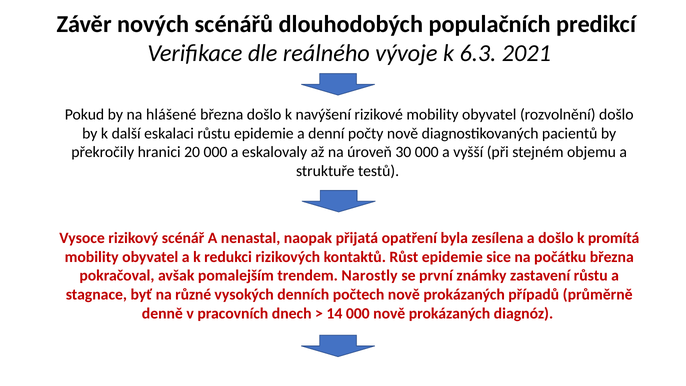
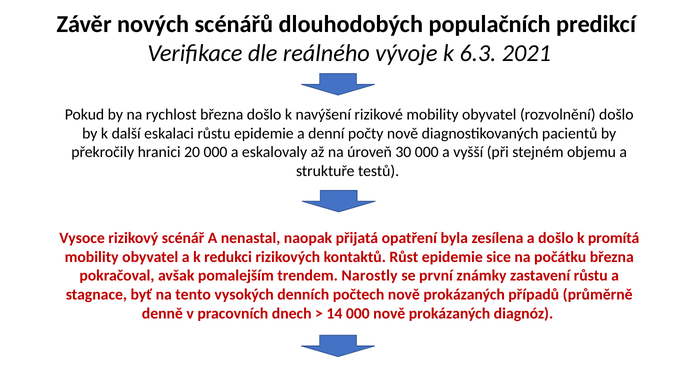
hlášené: hlášené -> rychlost (171, 114)
různé: různé -> tento (193, 294)
